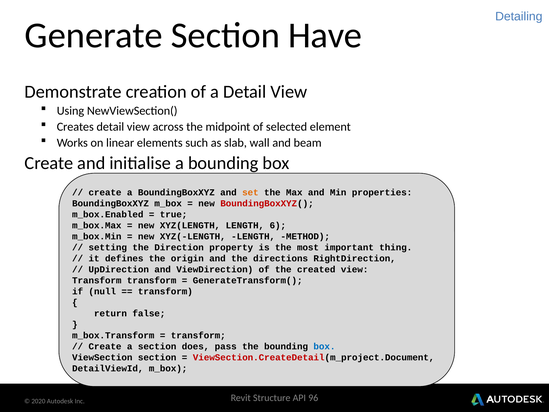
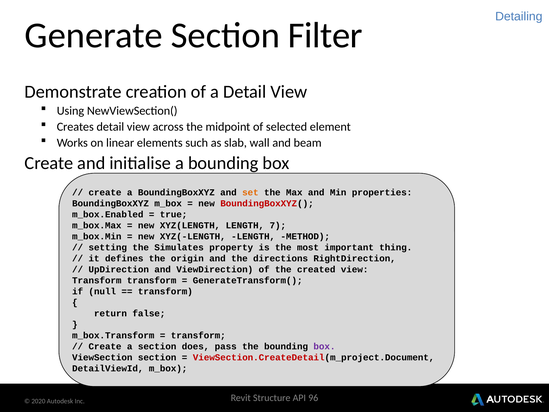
Have: Have -> Filter (325, 35)
6: 6 -> 7 (278, 225)
Direction: Direction -> Simulates (179, 247)
box colour: blue -> purple (324, 346)
